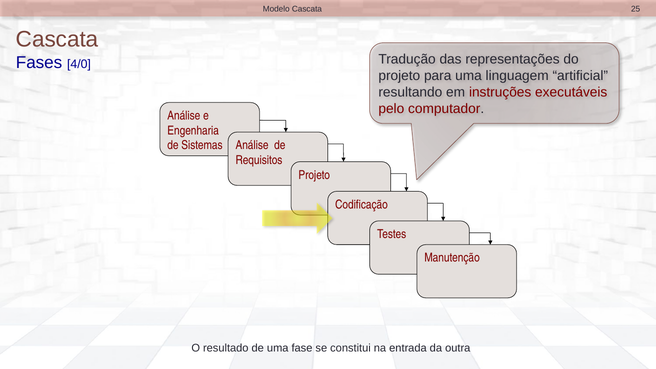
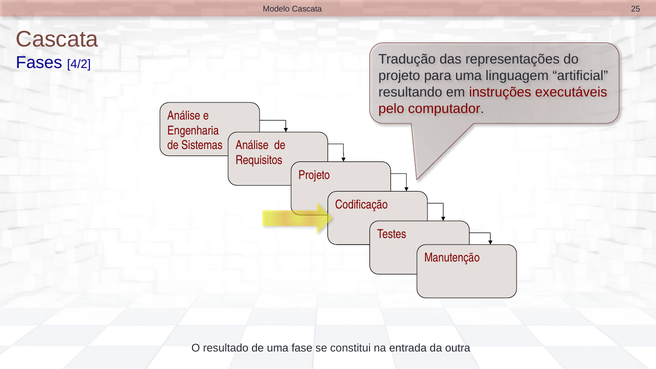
4/0: 4/0 -> 4/2 (79, 64)
